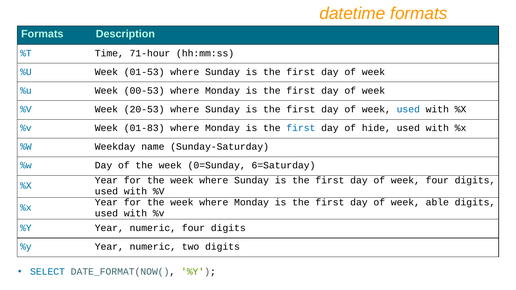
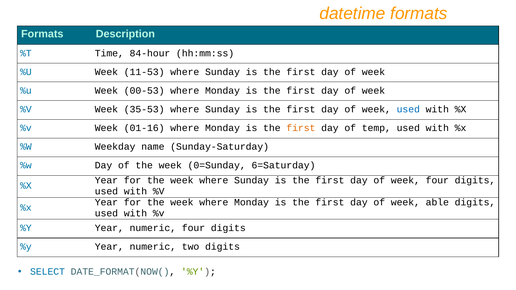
71-hour: 71-hour -> 84-hour (150, 53)
01-53: 01-53 -> 11-53 (144, 72)
20-53: 20-53 -> 35-53 (144, 109)
01-83: 01-83 -> 01-16 (144, 128)
first colour: blue -> orange (301, 128)
hide: hide -> temp (376, 128)
